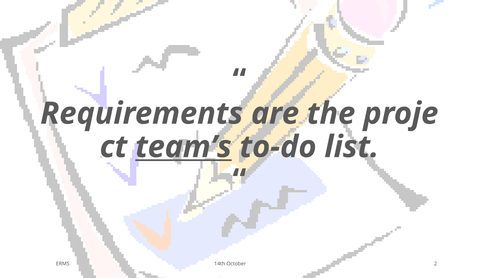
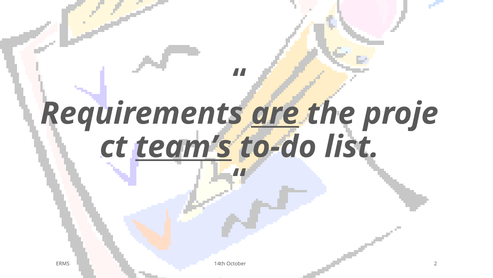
are underline: none -> present (275, 113)
